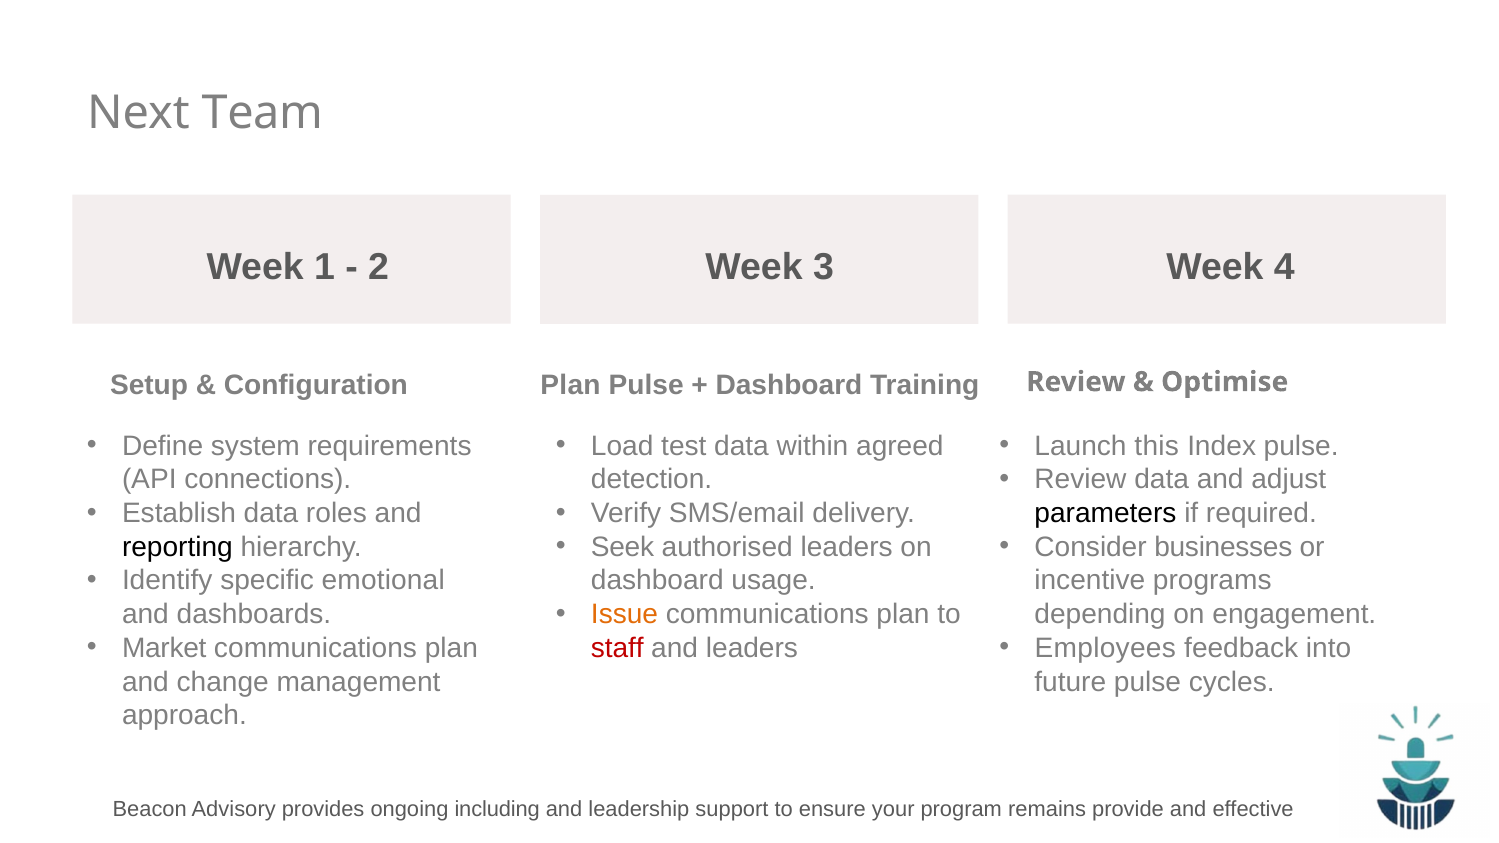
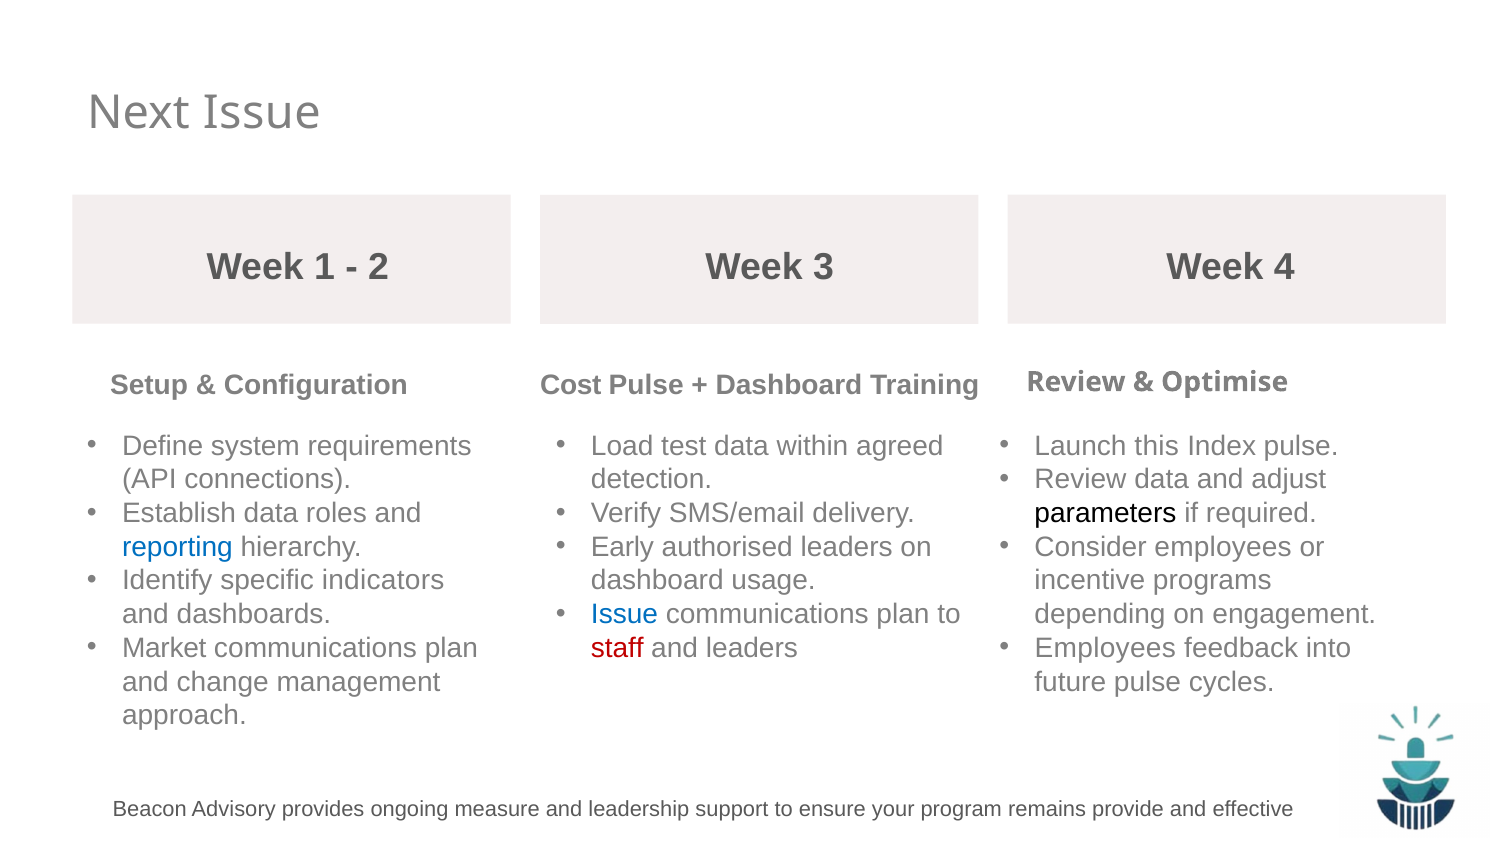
Next Team: Team -> Issue (262, 113)
Plan: Plan -> Cost (571, 385)
Seek: Seek -> Early (623, 547)
Consider businesses: businesses -> employees (1223, 547)
reporting colour: black -> blue (177, 547)
emotional: emotional -> indicators (383, 581)
Issue colour: orange -> blue (625, 615)
including: including -> measure (497, 809)
